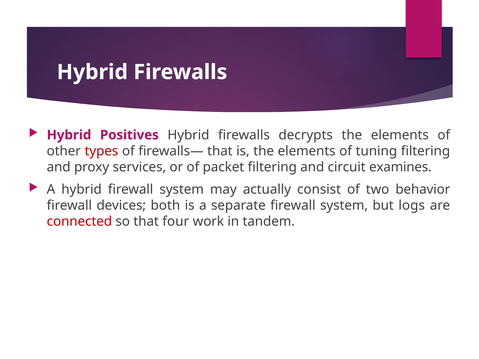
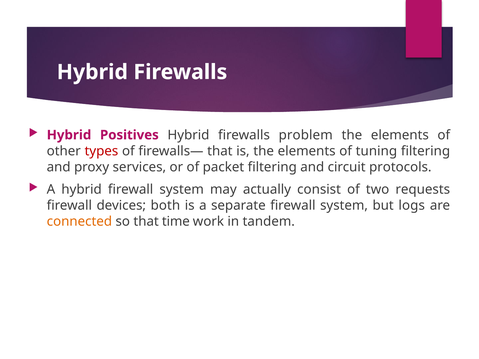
decrypts: decrypts -> problem (306, 135)
examines: examines -> protocols (400, 167)
behavior: behavior -> requests (423, 190)
connected colour: red -> orange (79, 222)
four: four -> time (176, 222)
